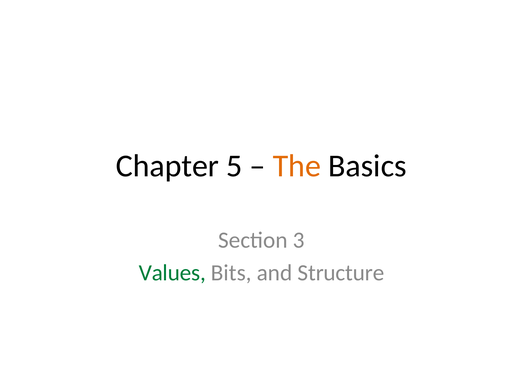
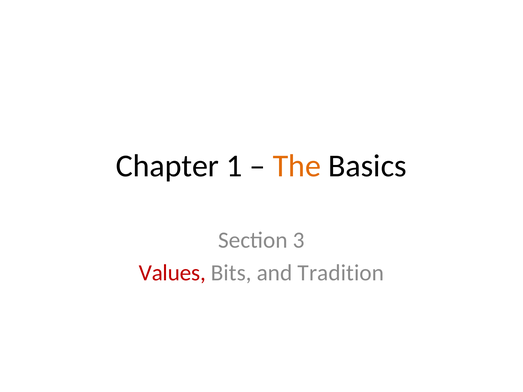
5: 5 -> 1 (234, 166)
Values colour: green -> red (172, 273)
Structure: Structure -> Tradition (341, 273)
